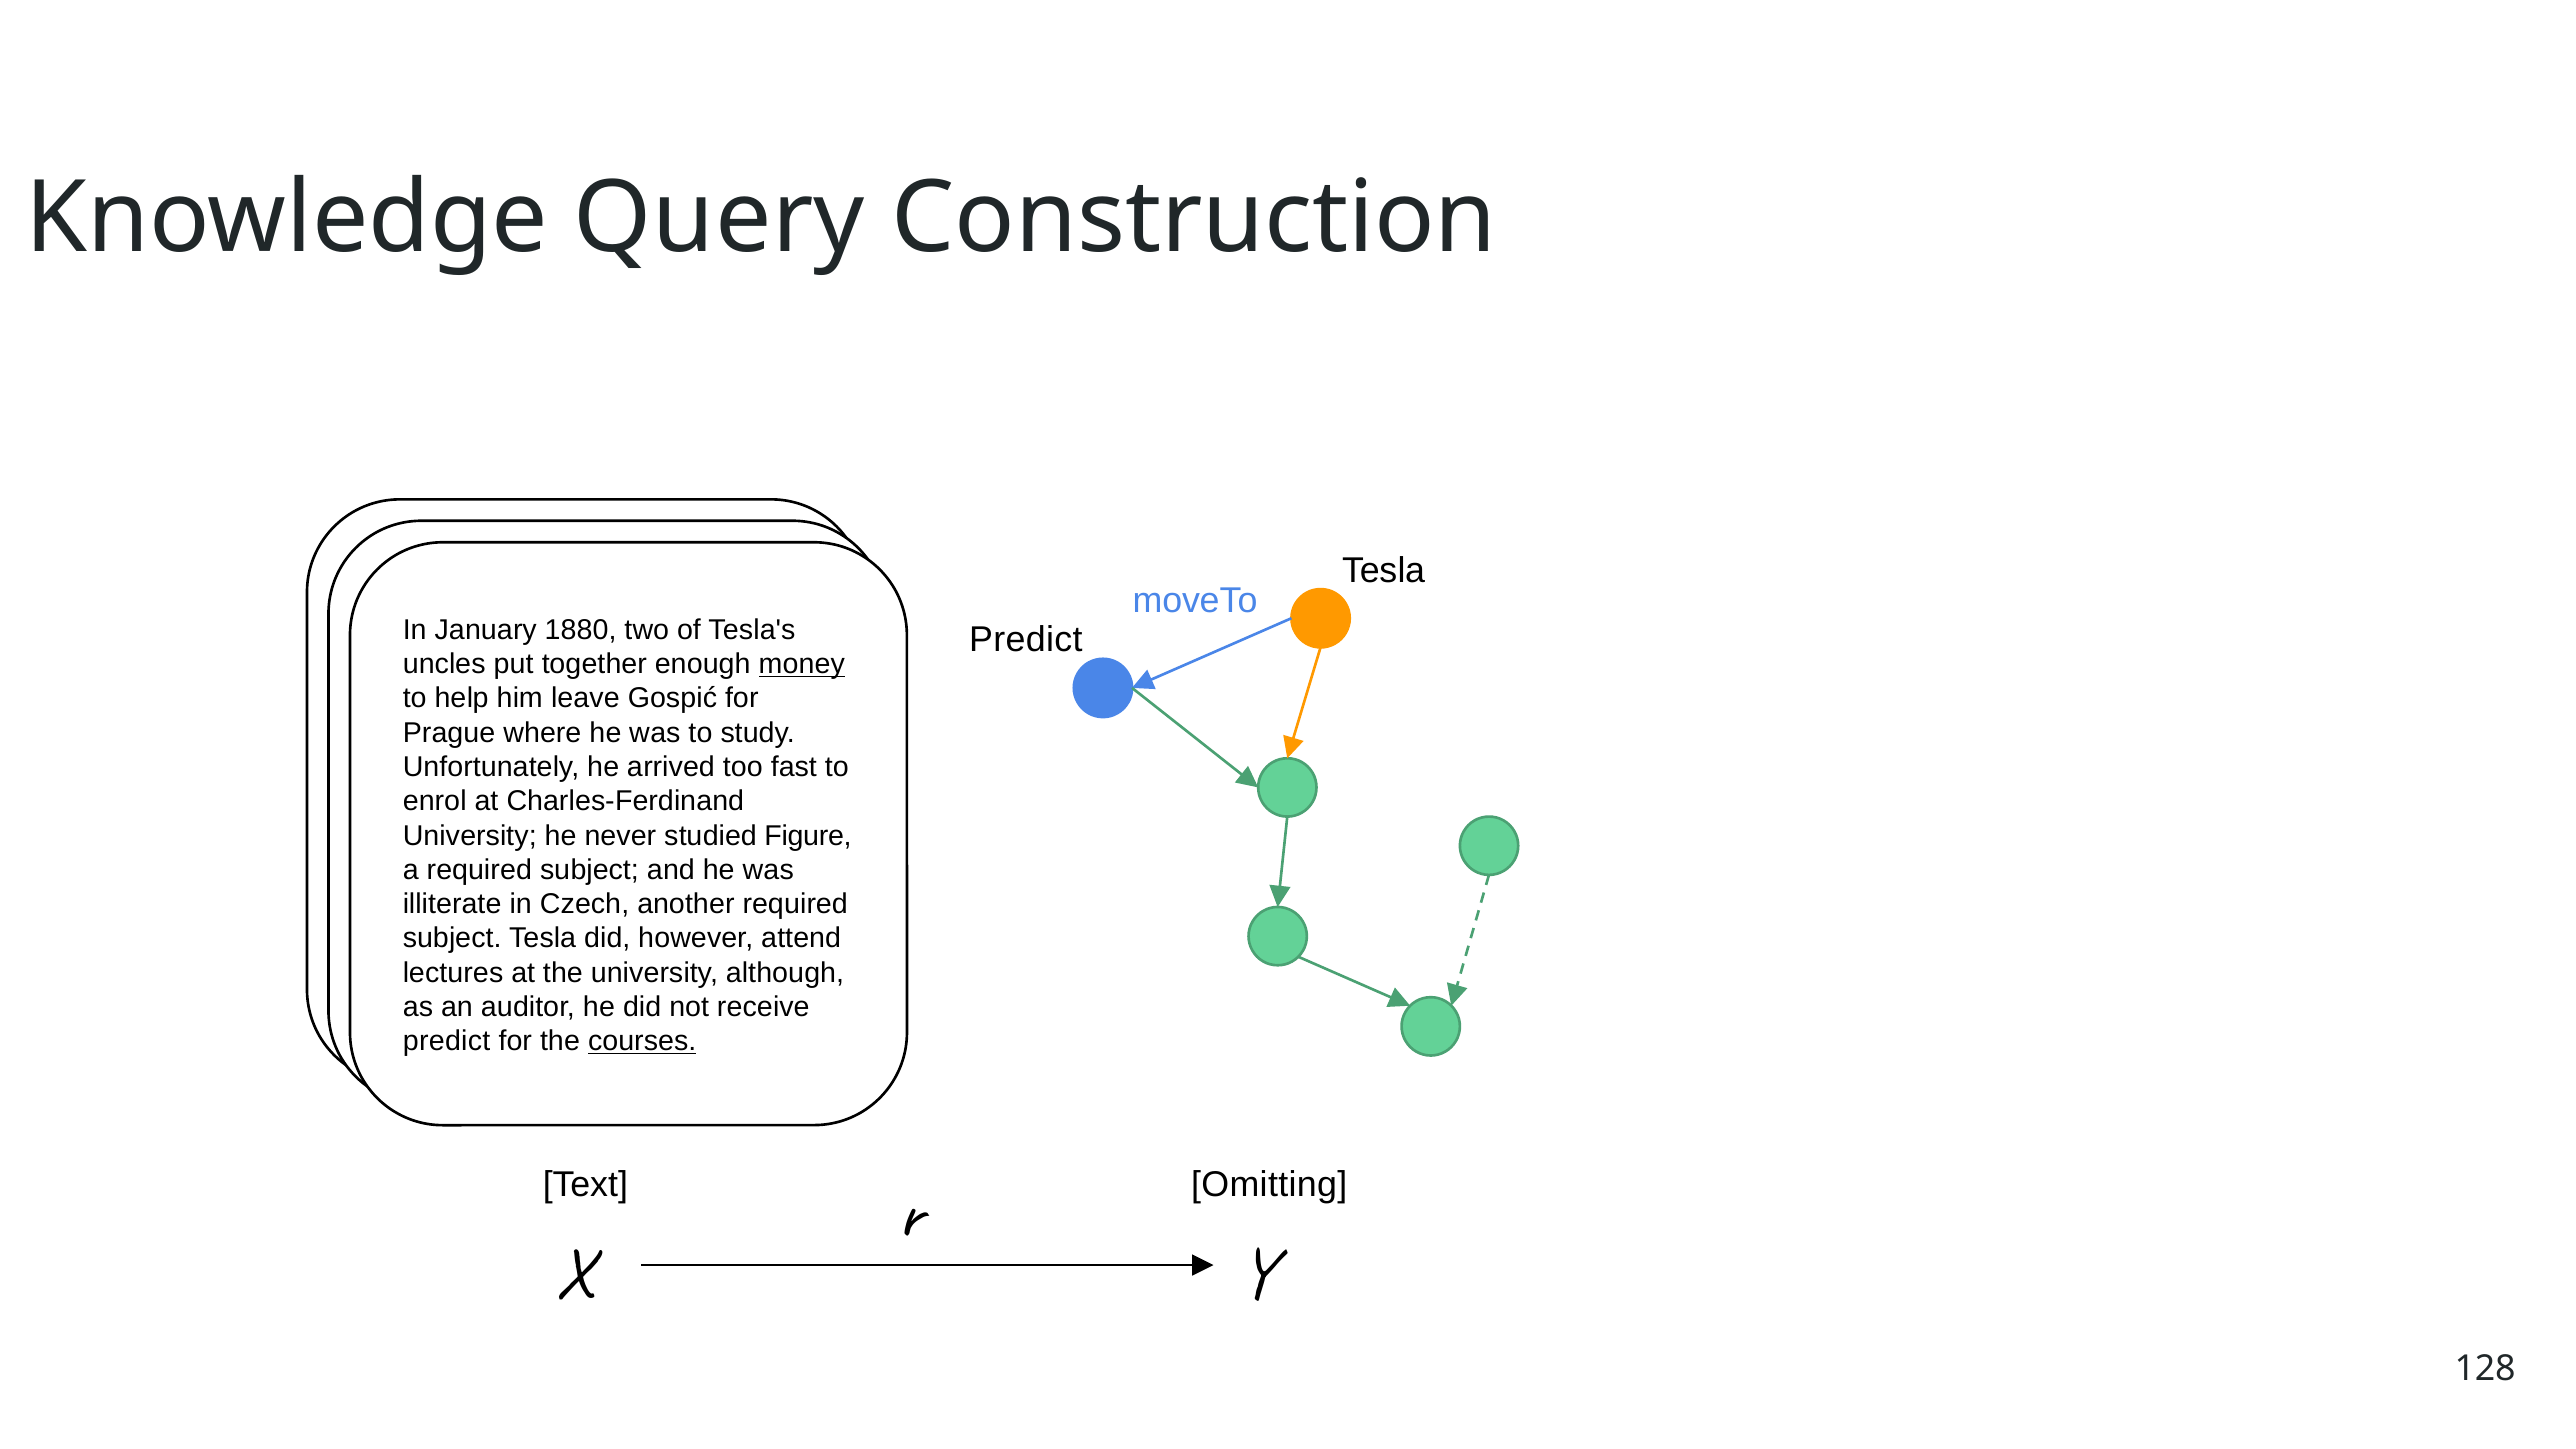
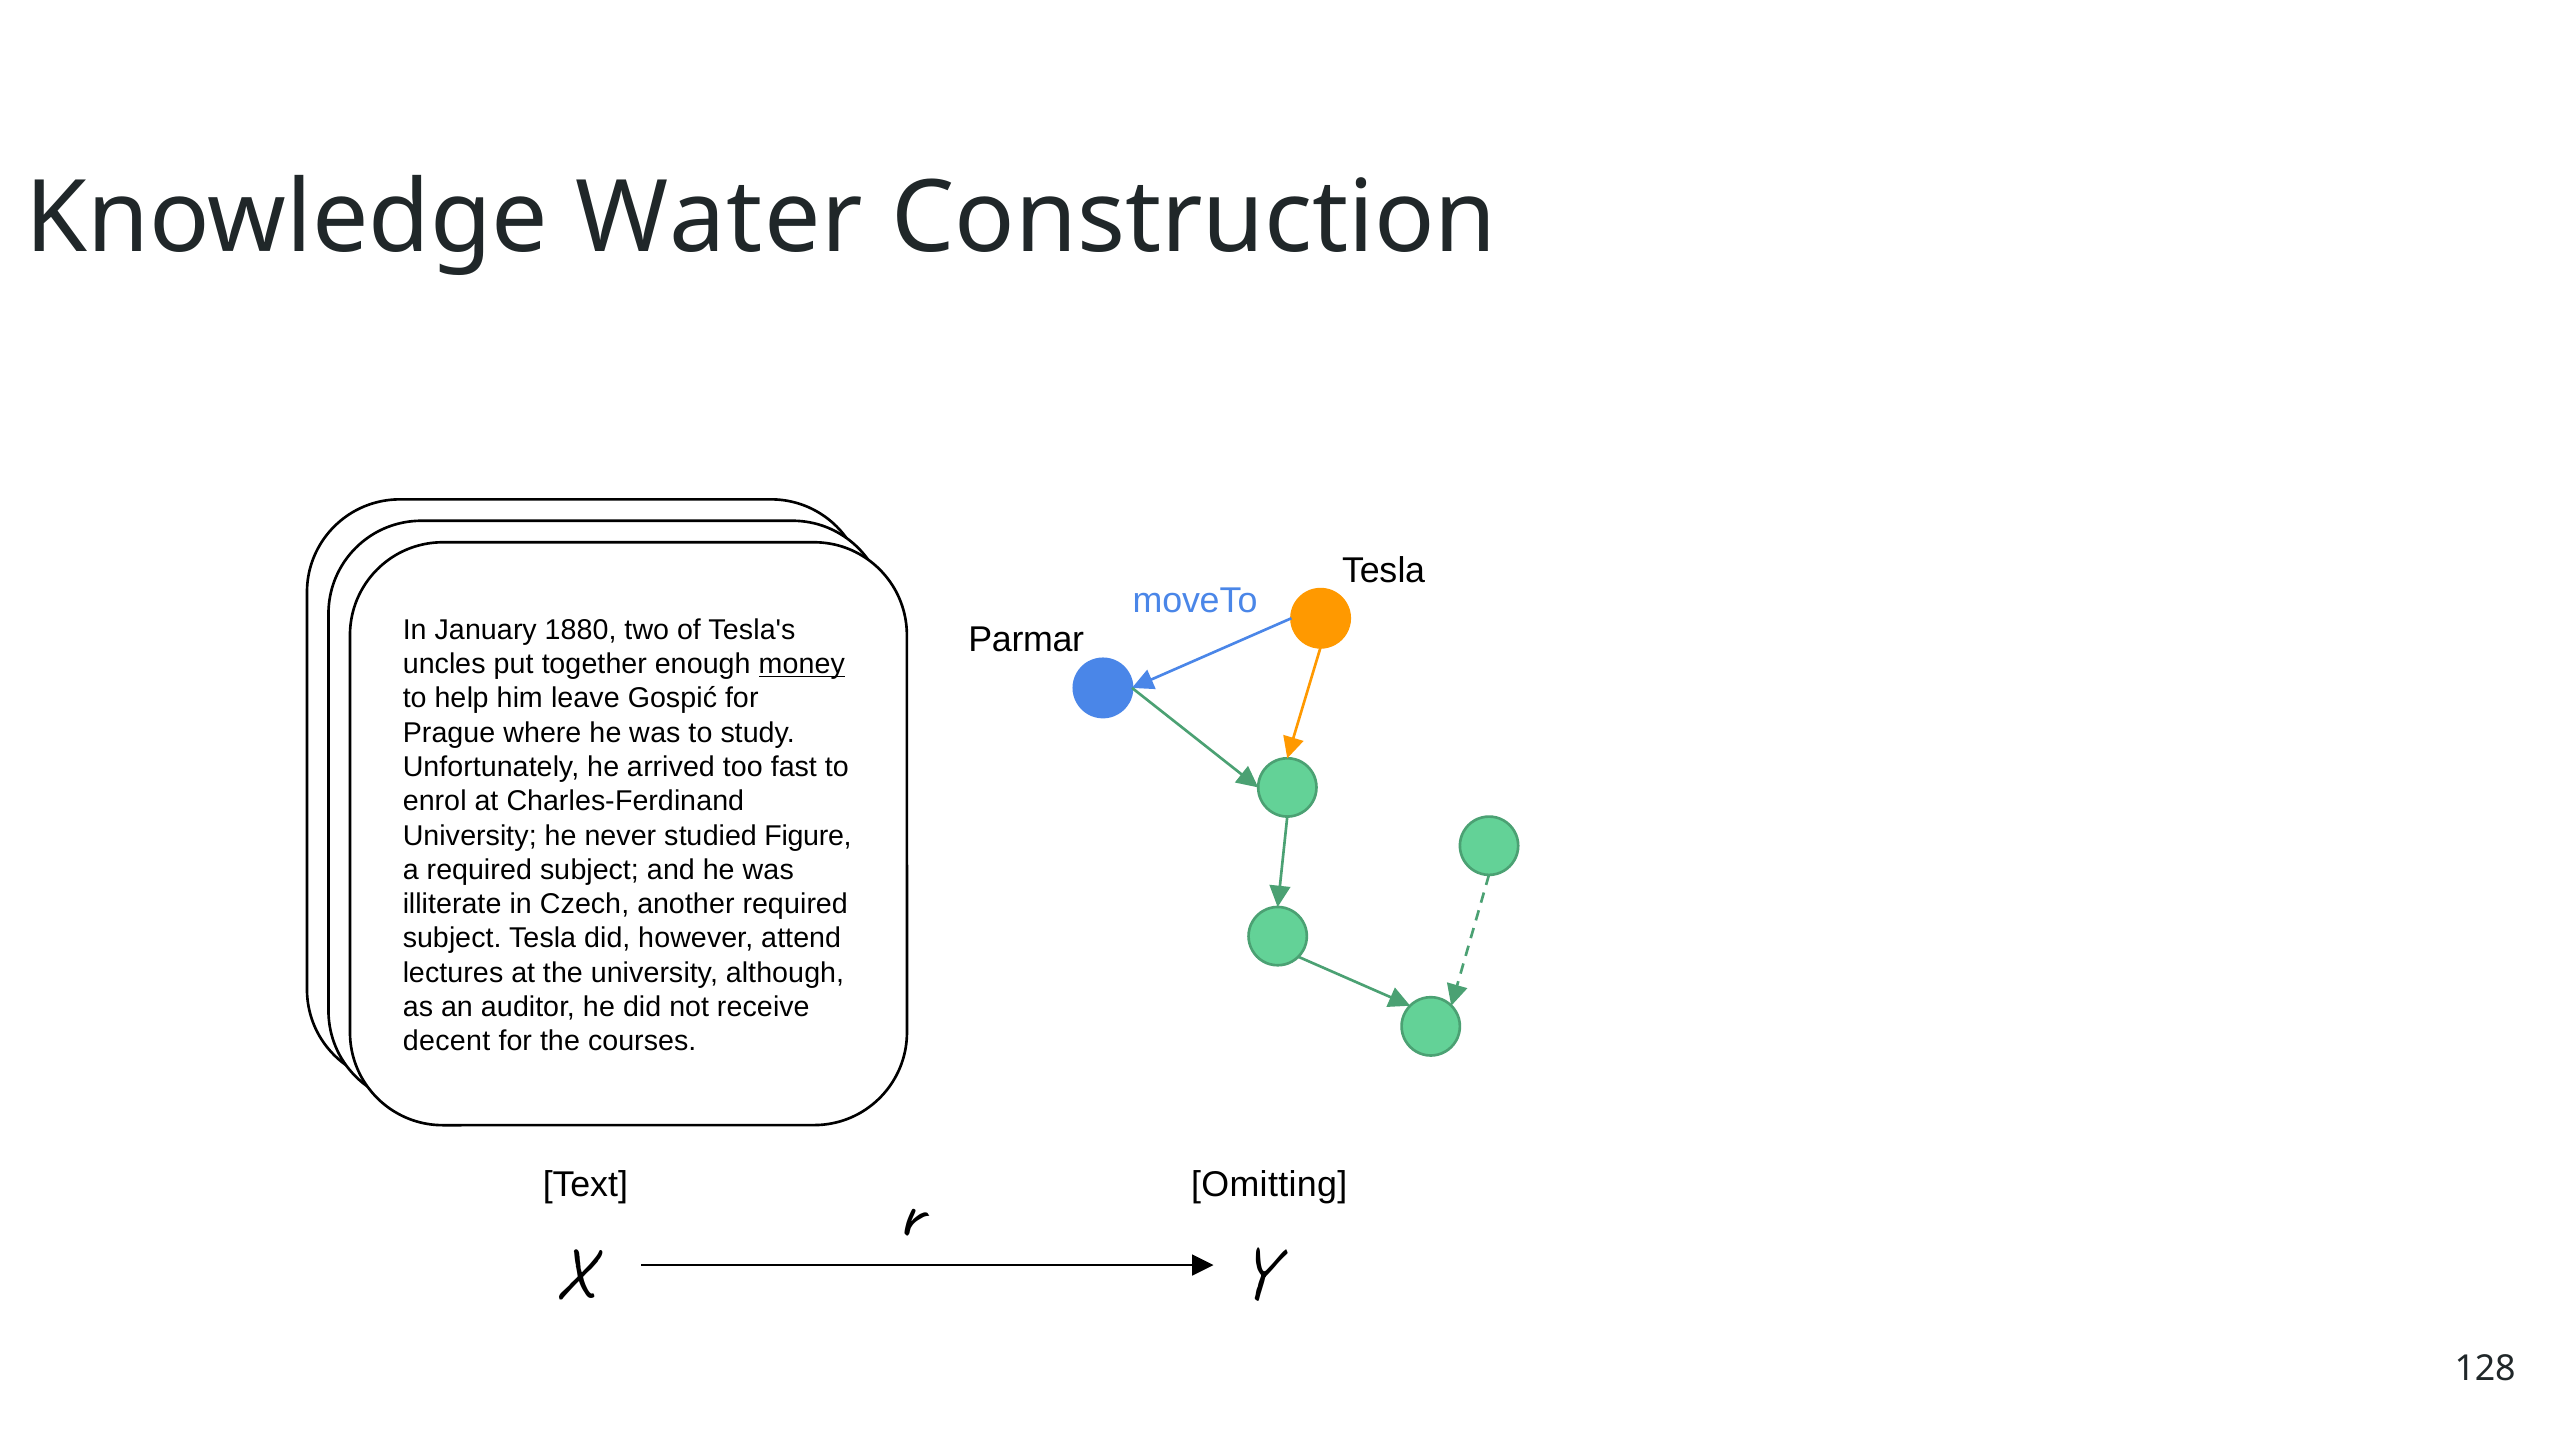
Query: Query -> Water (719, 218)
Predict: Predict -> Parmar (1026, 640)
predict: predict -> decent (447, 1041)
courses underline: present -> none (642, 1041)
